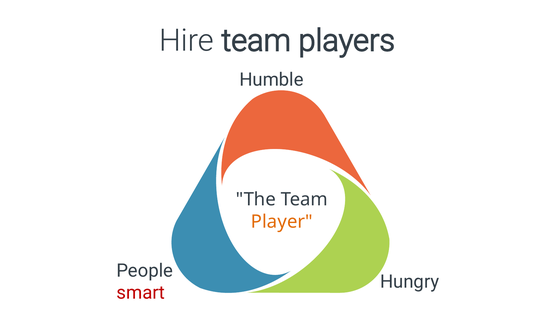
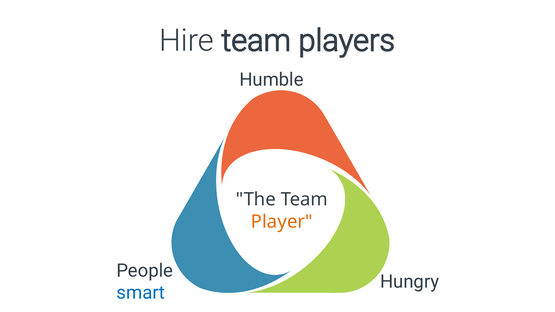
smart colour: red -> blue (141, 293)
